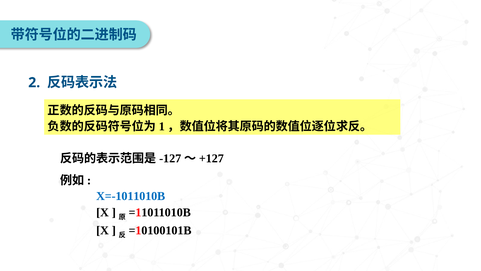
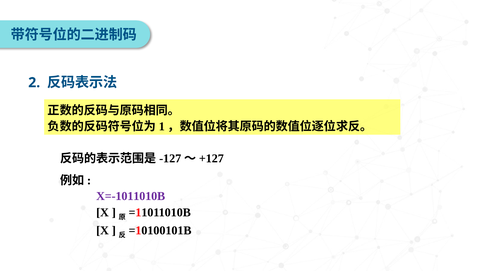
X=-1011010B colour: blue -> purple (131, 196)
